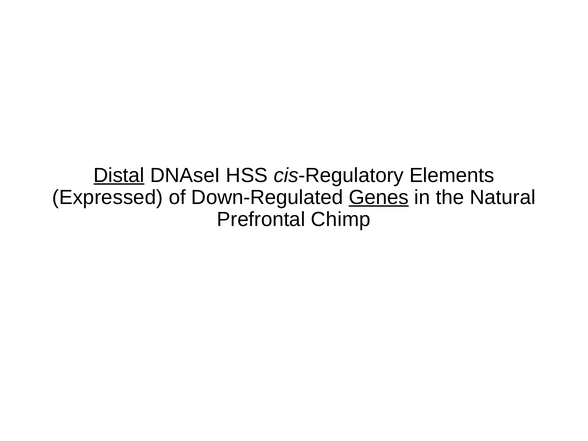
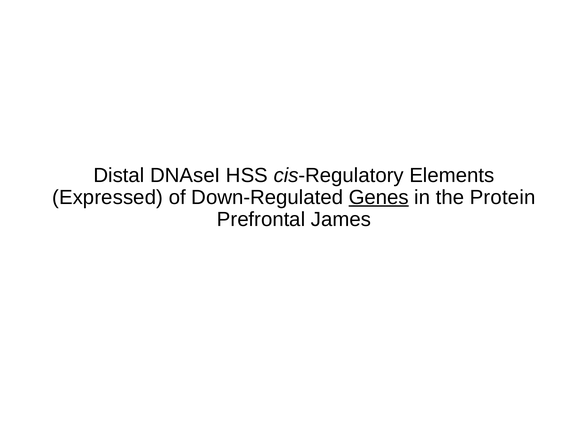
Distal underline: present -> none (119, 175)
Natural: Natural -> Protein (503, 197)
Chimp: Chimp -> James (341, 219)
